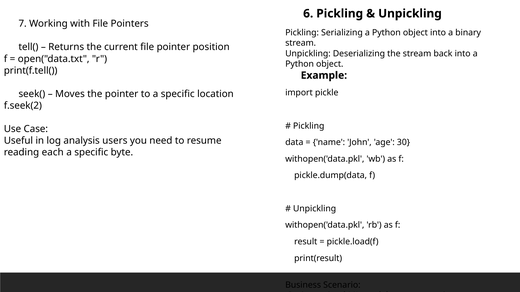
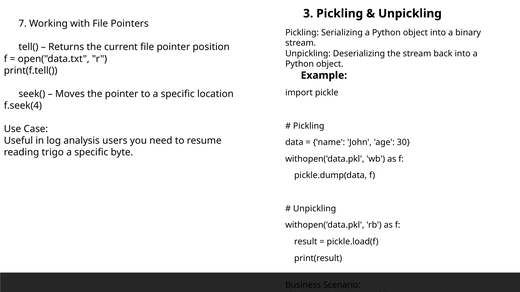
6: 6 -> 3 (308, 14)
f.seek(2: f.seek(2 -> f.seek(4 (23, 106)
each: each -> trigo (53, 152)
